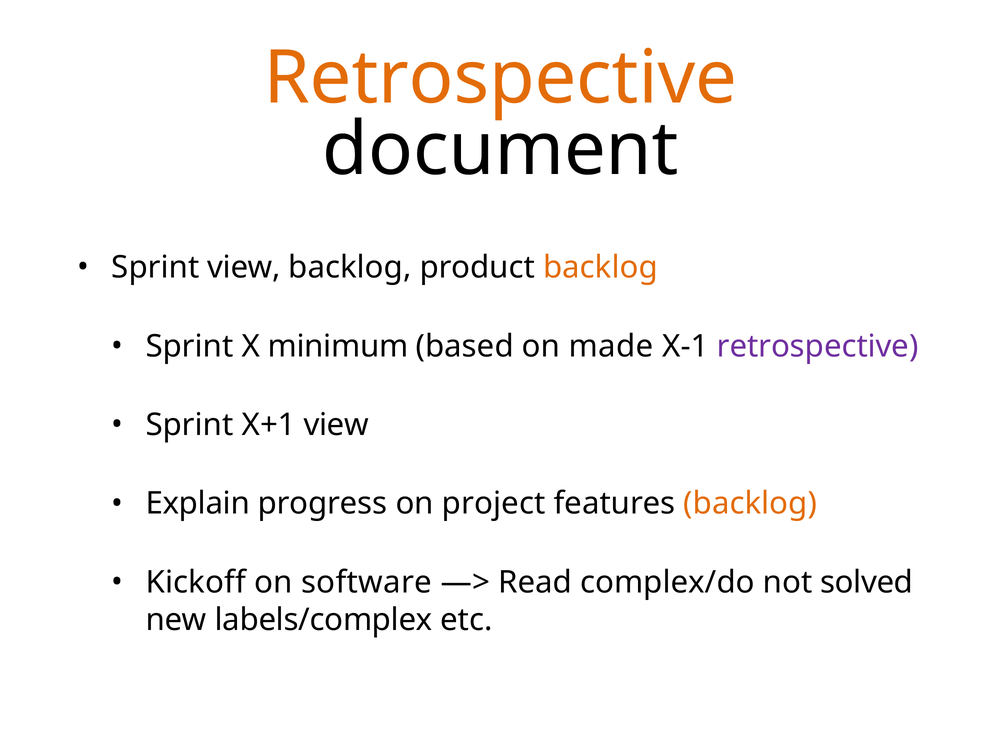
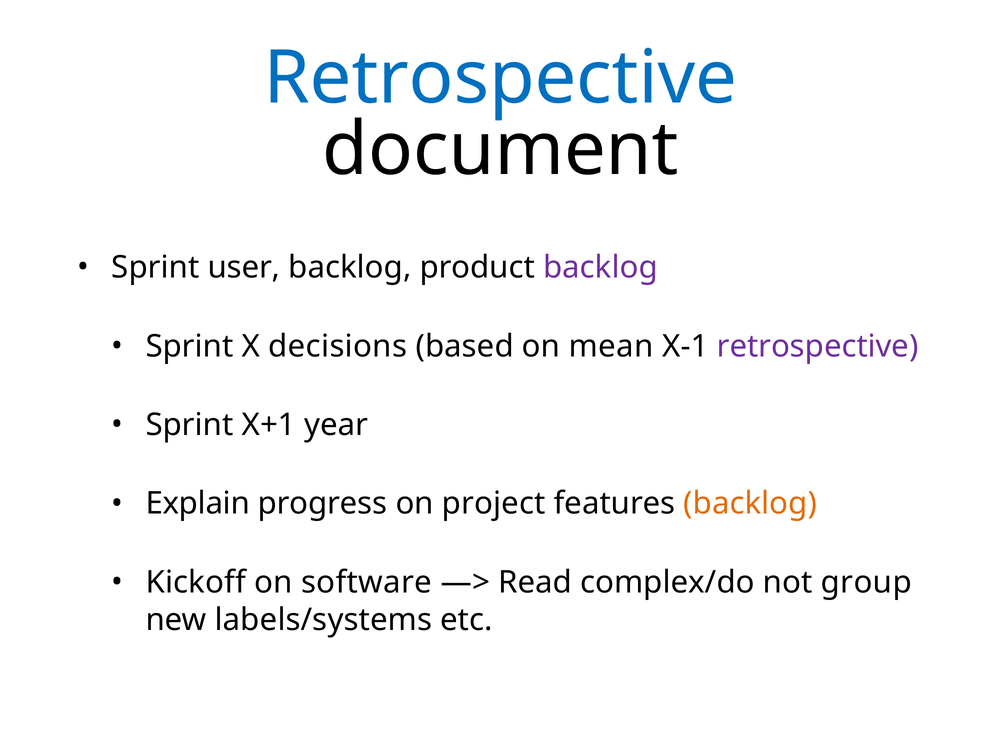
Retrospective colour: orange -> blue (501, 78)
Sprint view: view -> user (244, 267)
backlog colour: orange -> purple (600, 267)
minimum: minimum -> decisions (338, 346)
made: made -> mean (611, 346)
X+1 view: view -> year (336, 425)
solved: solved -> group (866, 582)
labels/complex: labels/complex -> labels/systems (323, 620)
